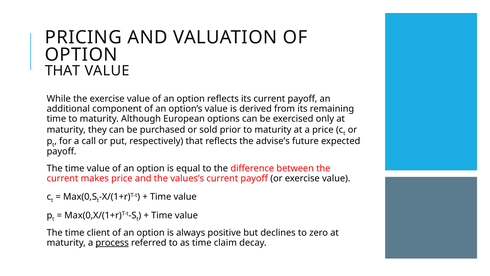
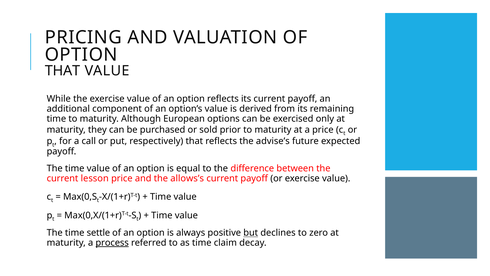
makes: makes -> lesson (95, 178)
values’s: values’s -> allows’s (187, 178)
client: client -> settle (98, 233)
but underline: none -> present (251, 233)
